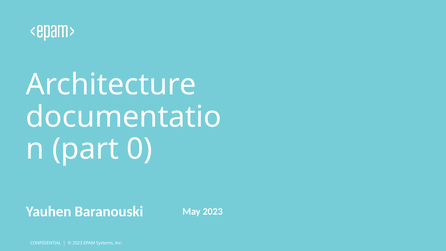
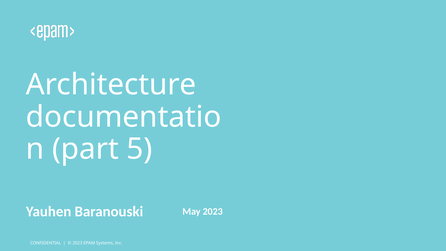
0: 0 -> 5 (140, 149)
